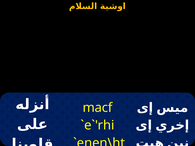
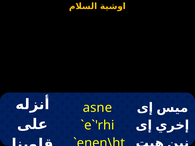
macf: macf -> asne (97, 108)
